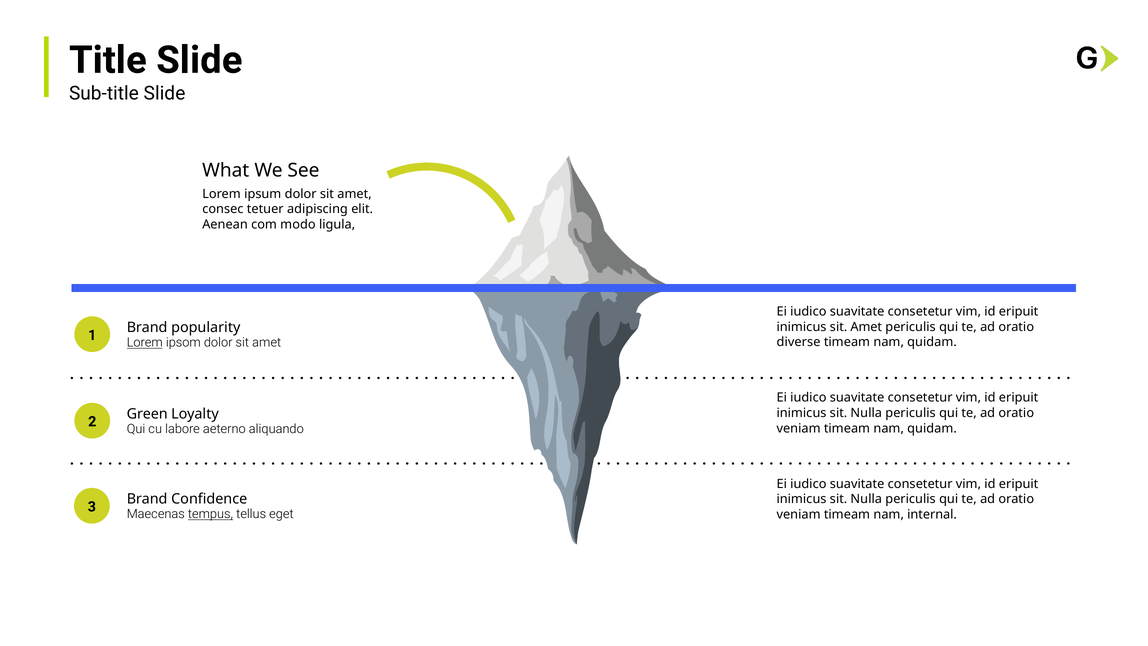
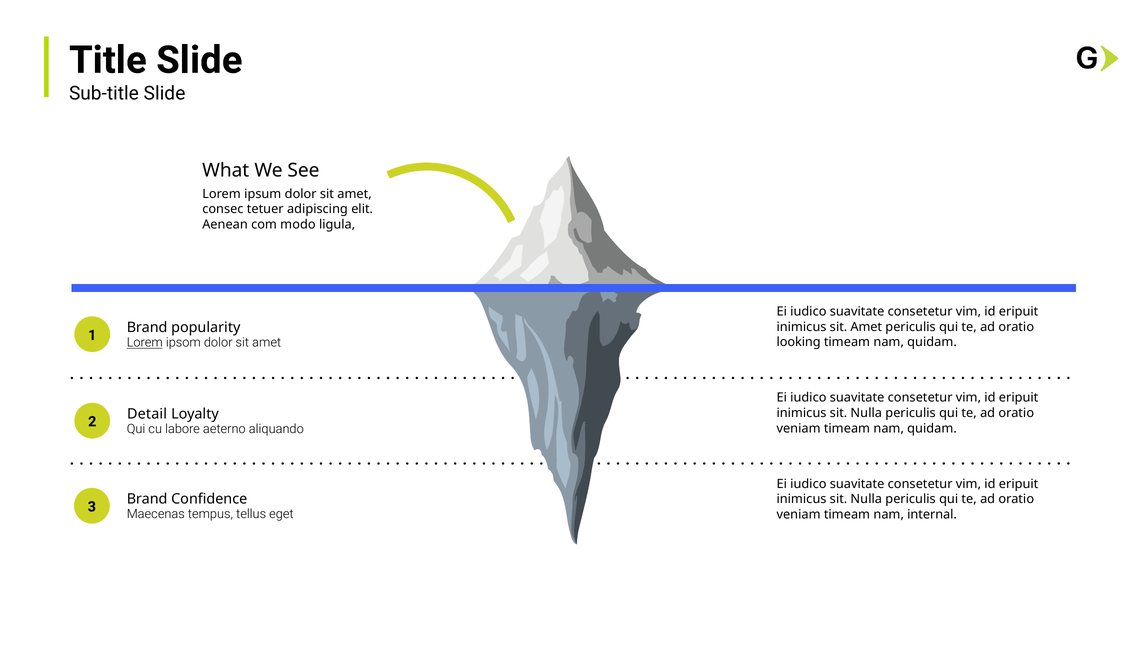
diverse: diverse -> looking (799, 342)
Green: Green -> Detail (147, 414)
tempus underline: present -> none (210, 514)
